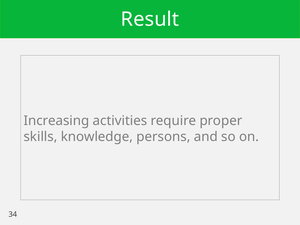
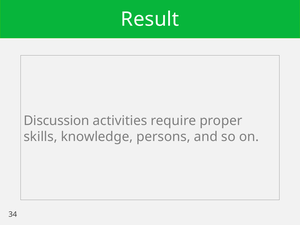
Increasing: Increasing -> Discussion (56, 121)
